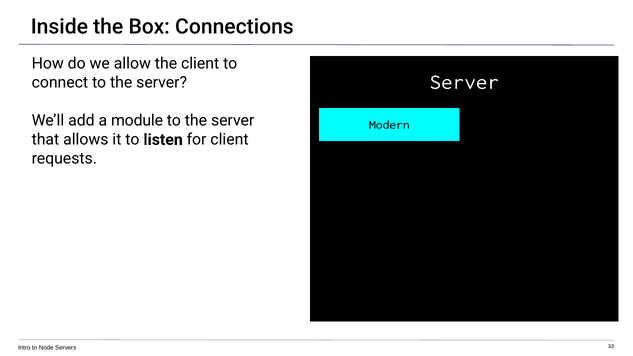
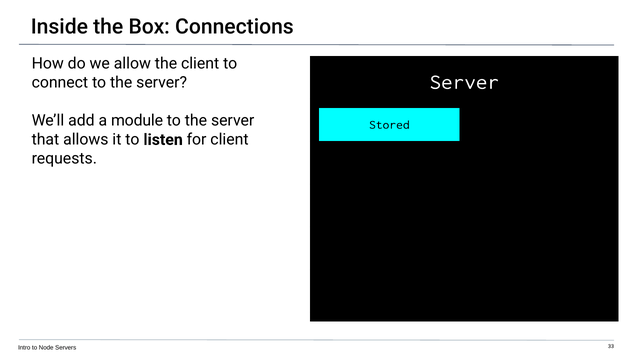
Modern: Modern -> Stored (389, 125)
